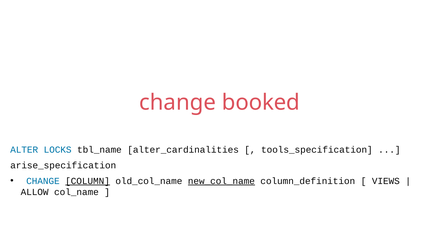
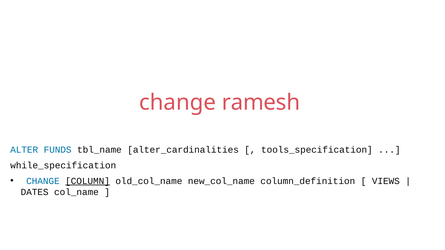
booked: booked -> ramesh (261, 103)
LOCKS: LOCKS -> FUNDS (58, 150)
arise_specification: arise_specification -> while_specification (63, 166)
new_col_name underline: present -> none (221, 181)
ALLOW: ALLOW -> DATES (35, 192)
